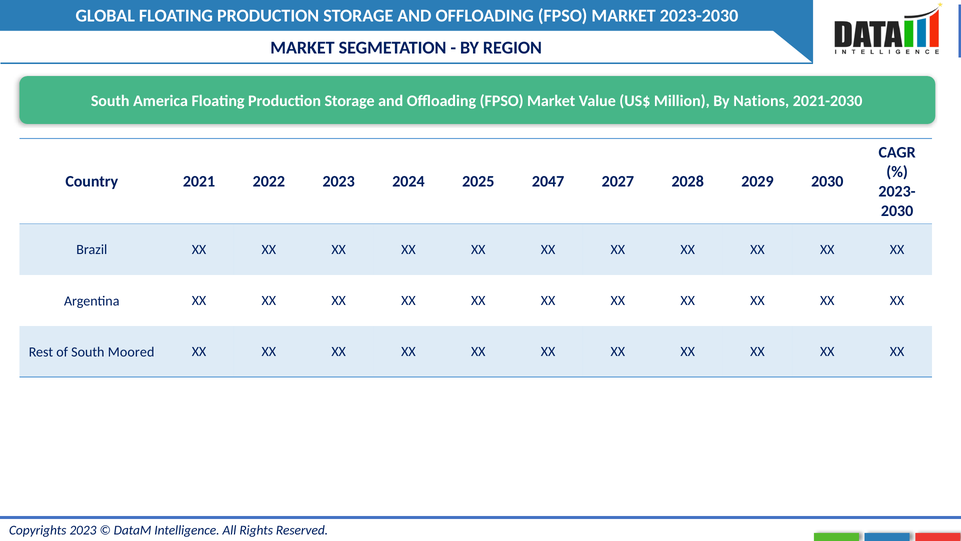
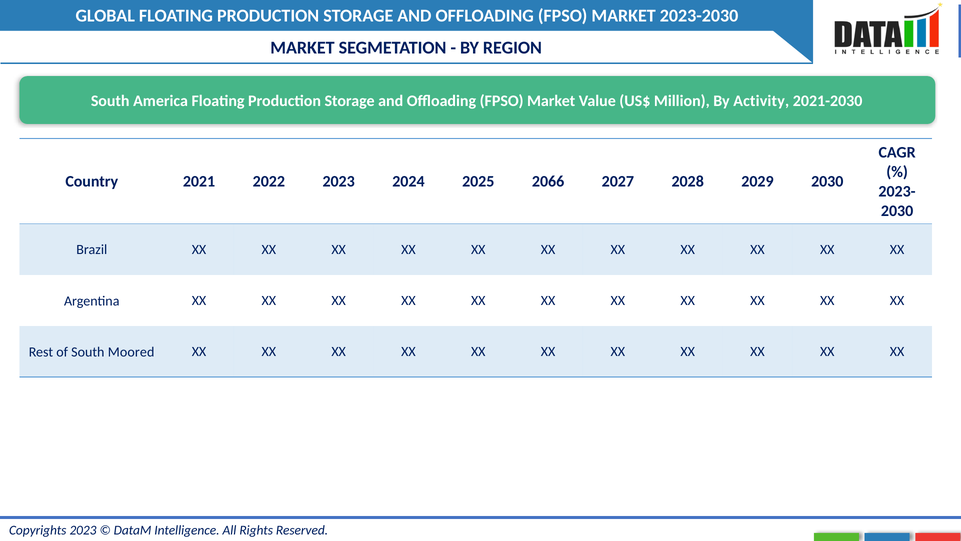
Nations: Nations -> Activity (761, 101)
2047: 2047 -> 2066 (548, 181)
